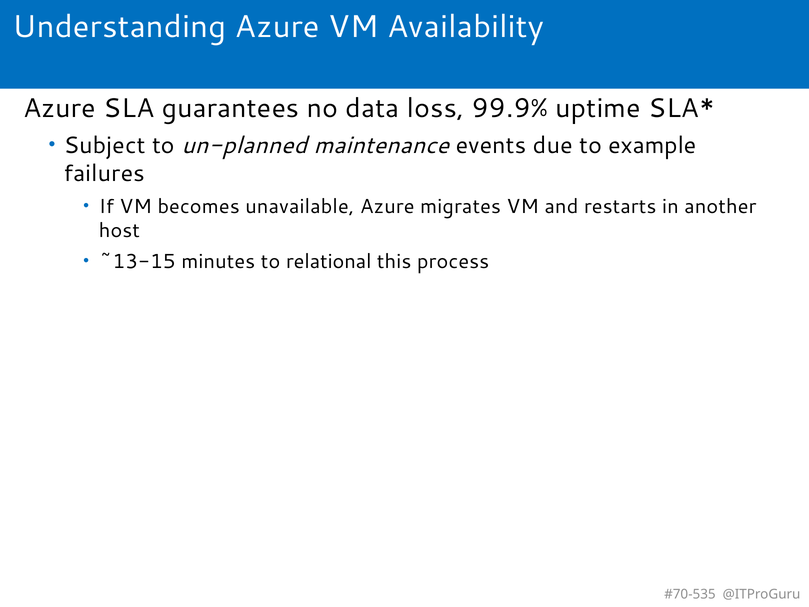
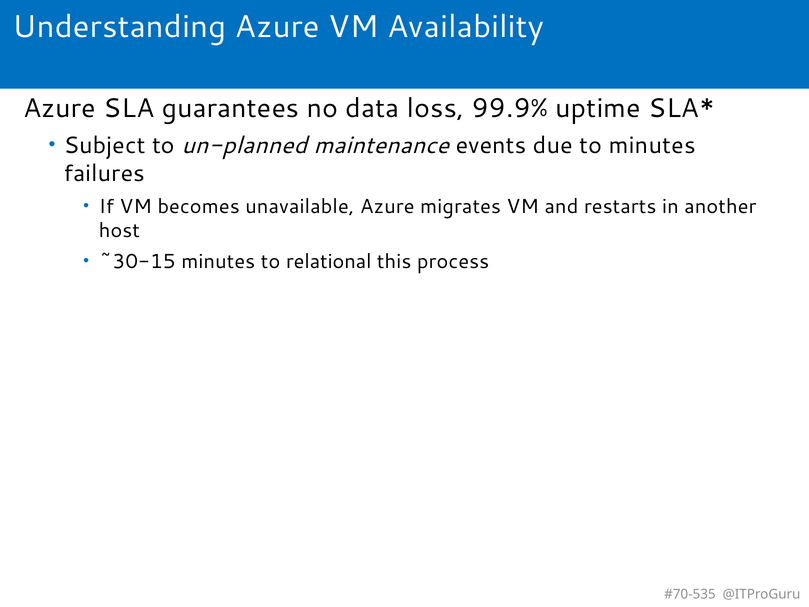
to example: example -> minutes (652, 145)
~13-15: ~13-15 -> ~30-15 (137, 262)
